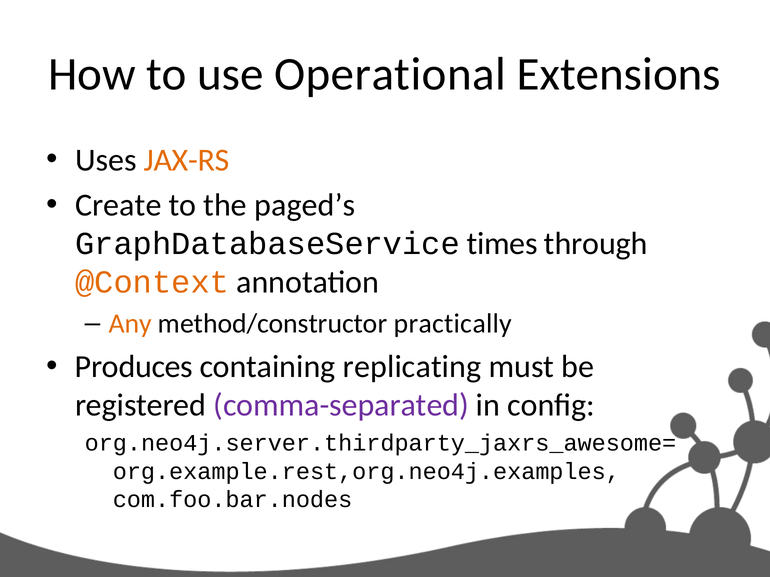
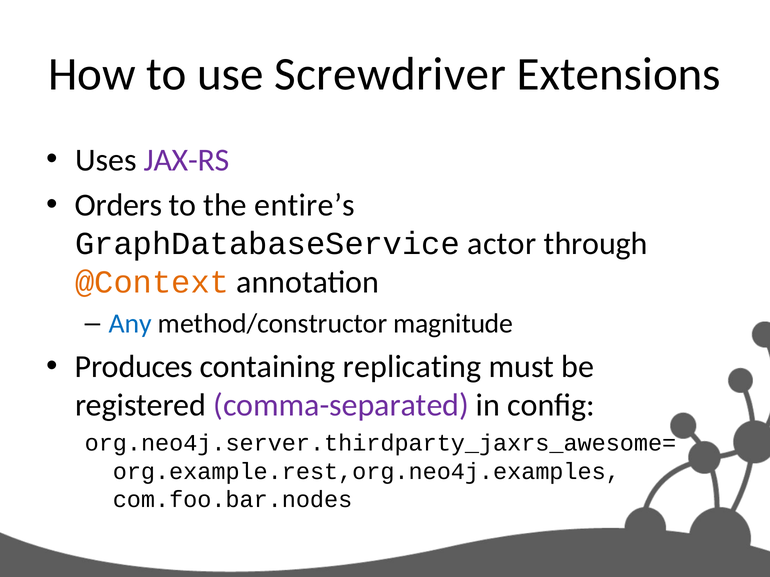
Operational: Operational -> Screwdriver (390, 75)
JAX-RS colour: orange -> purple (186, 160)
Create: Create -> Orders (119, 205)
paged’s: paged’s -> entire’s (305, 205)
times: times -> actor (502, 244)
Any colour: orange -> blue (130, 324)
practically: practically -> magnitude (453, 324)
